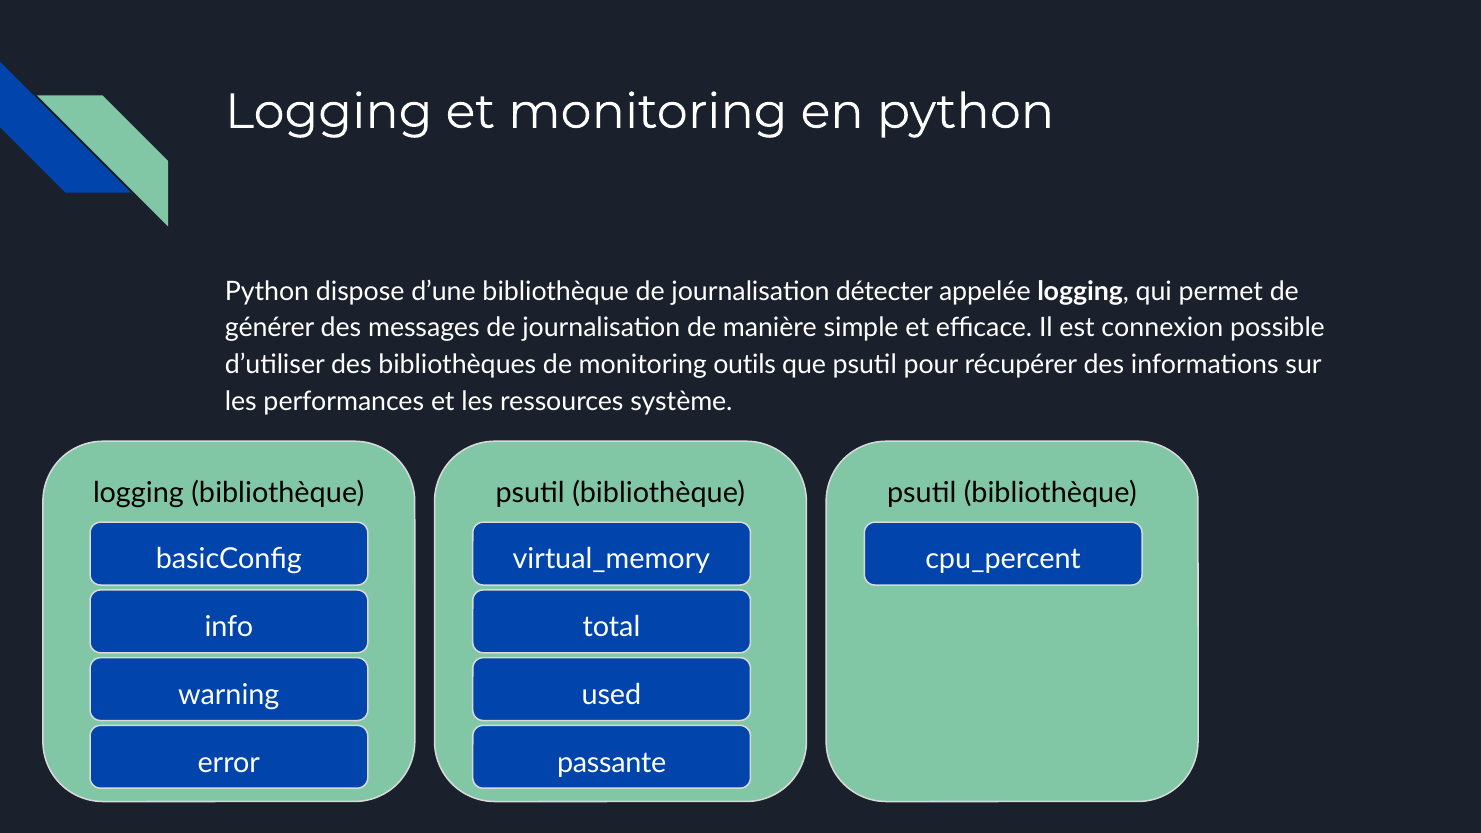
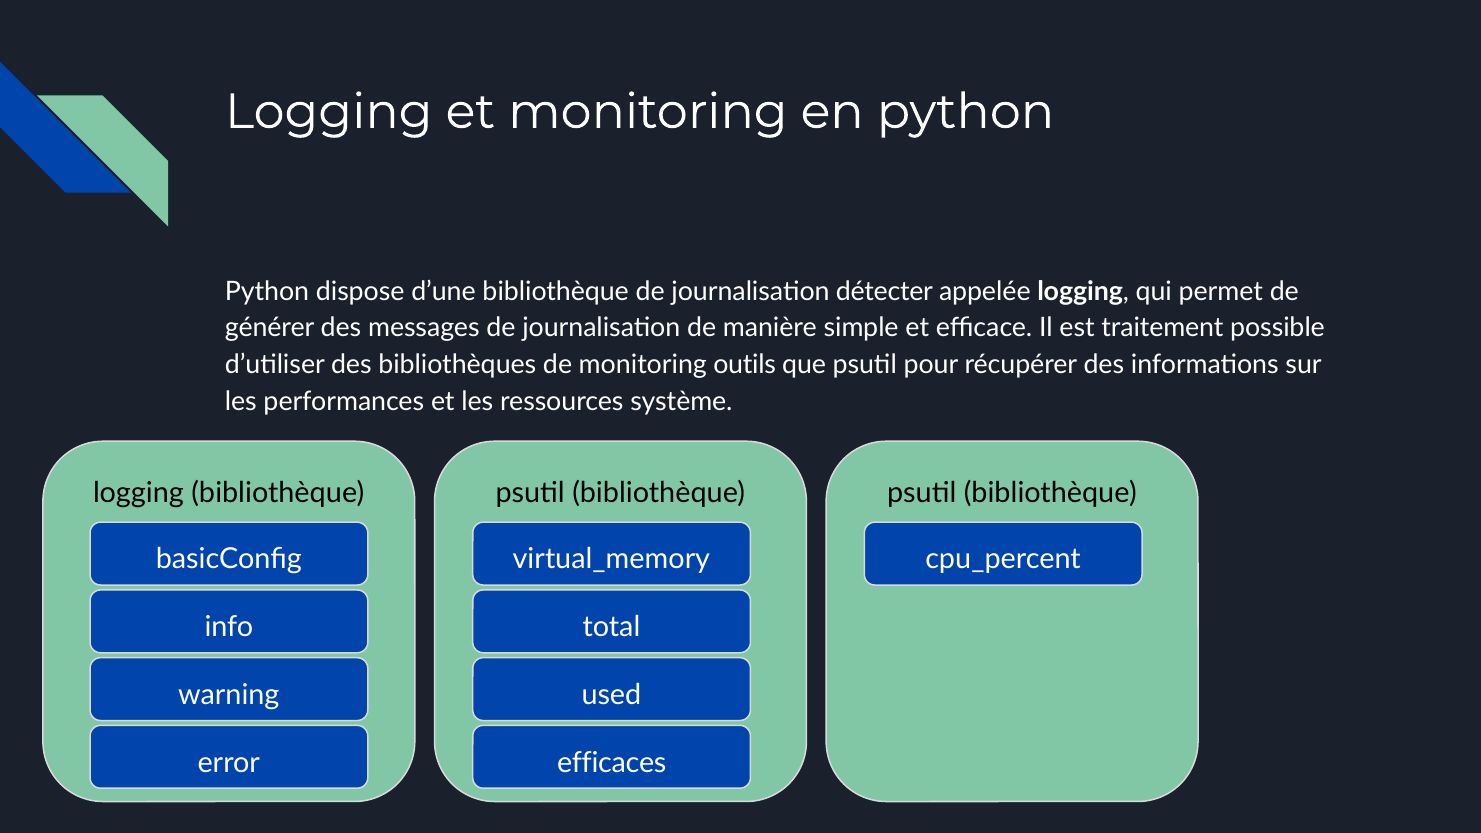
connexion: connexion -> traitement (1162, 328)
passante: passante -> efficaces (612, 763)
